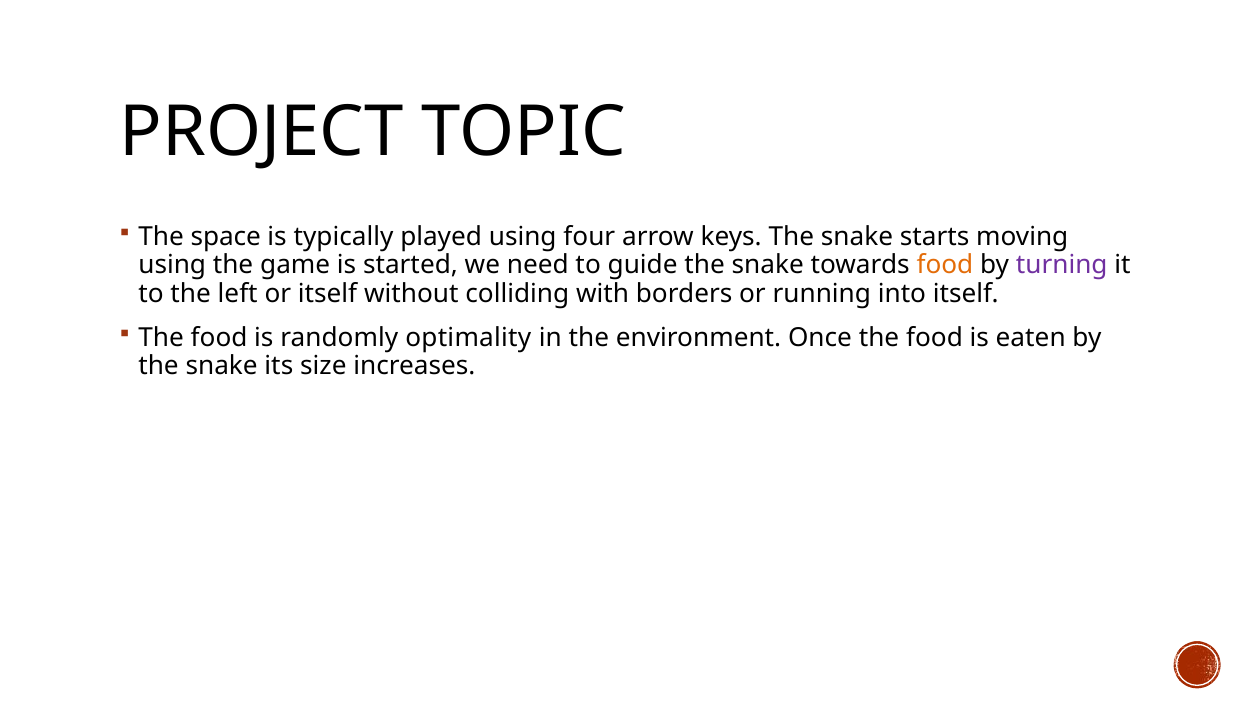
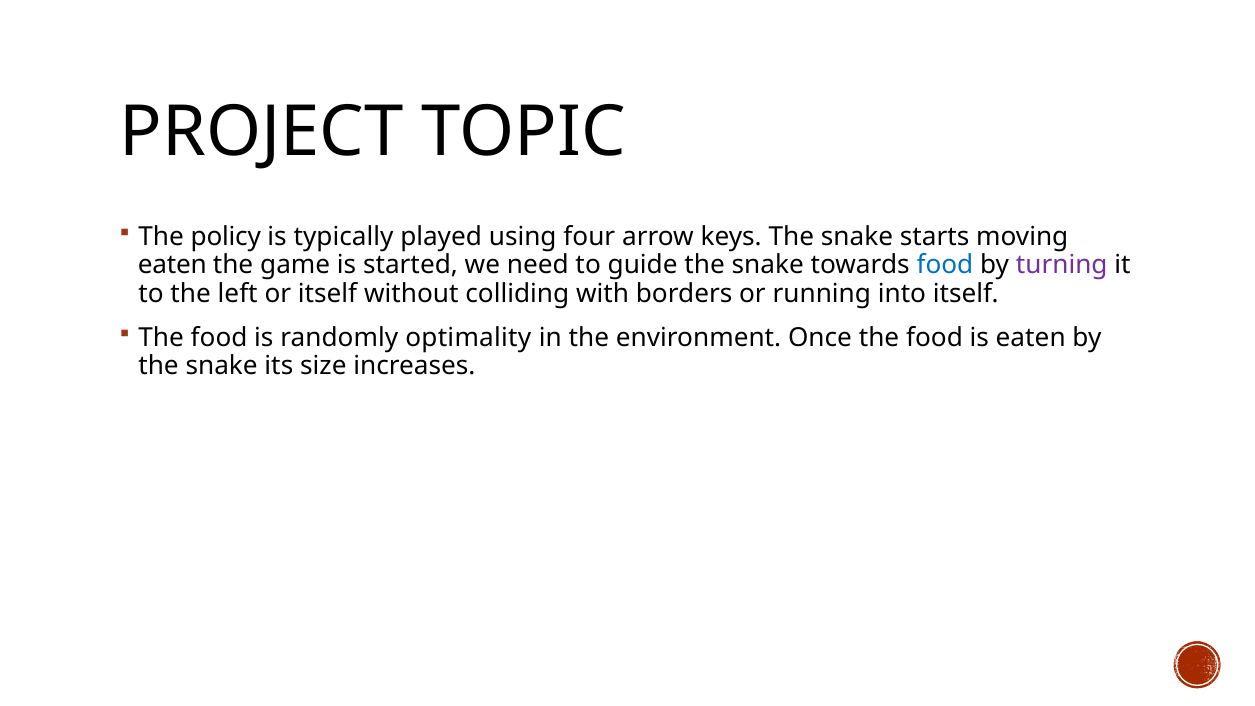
space: space -> policy (226, 237)
using: using -> eaten (172, 265)
food colour: orange -> blue (945, 265)
